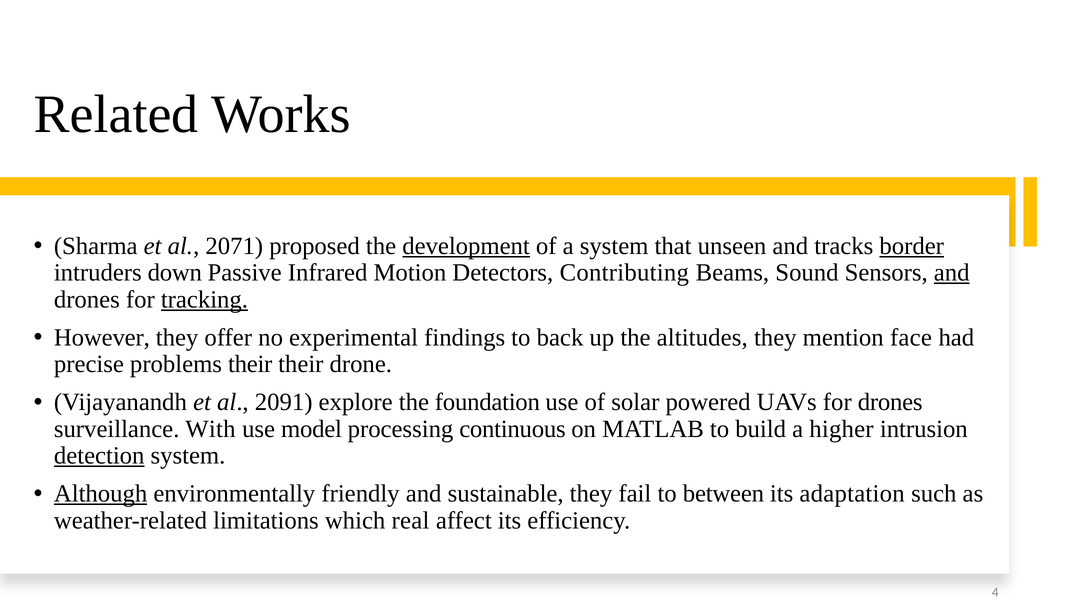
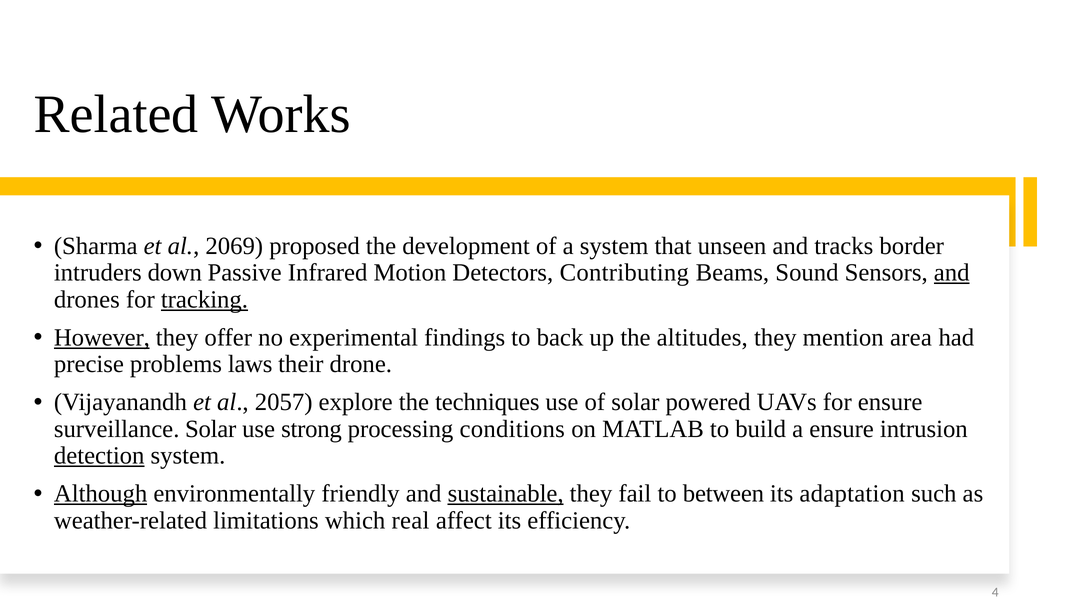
2071: 2071 -> 2069 (234, 246)
development underline: present -> none (466, 246)
border underline: present -> none (912, 246)
However underline: none -> present (102, 338)
face: face -> area (911, 338)
problems their: their -> laws (250, 364)
2091: 2091 -> 2057 (284, 402)
foundation: foundation -> techniques (487, 402)
for drones: drones -> ensure (890, 402)
surveillance With: With -> Solar (211, 429)
model: model -> strong (311, 429)
continuous: continuous -> conditions (512, 429)
a higher: higher -> ensure (842, 429)
sustainable underline: none -> present (506, 494)
